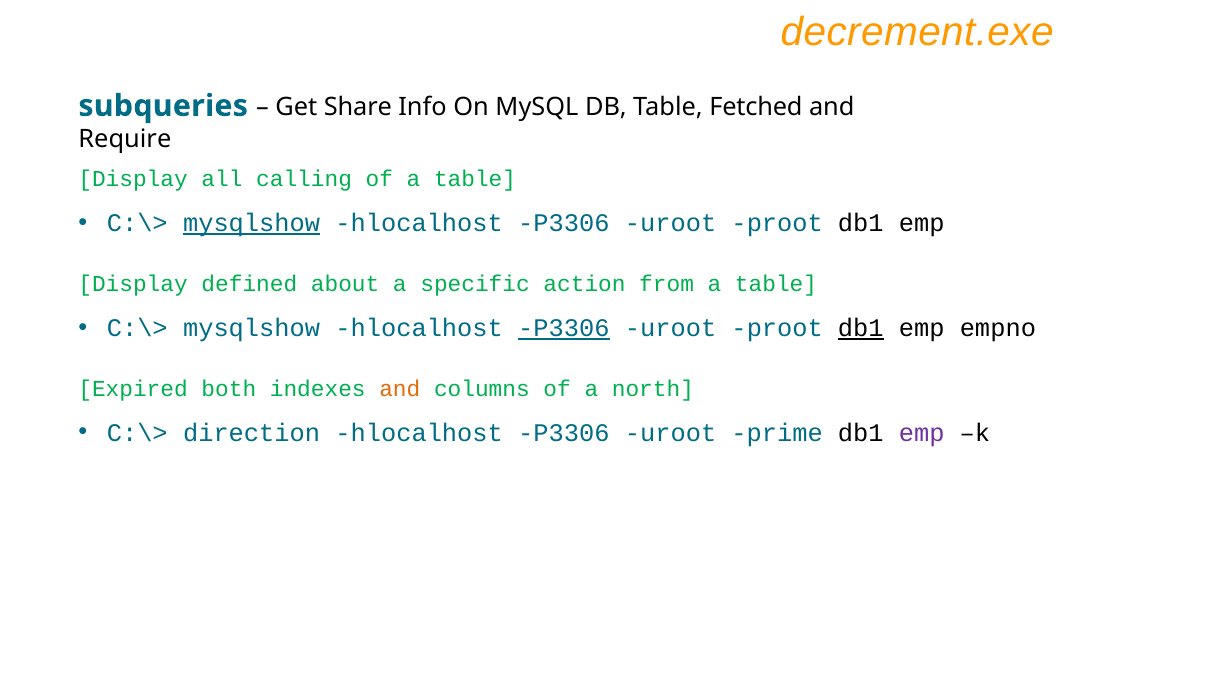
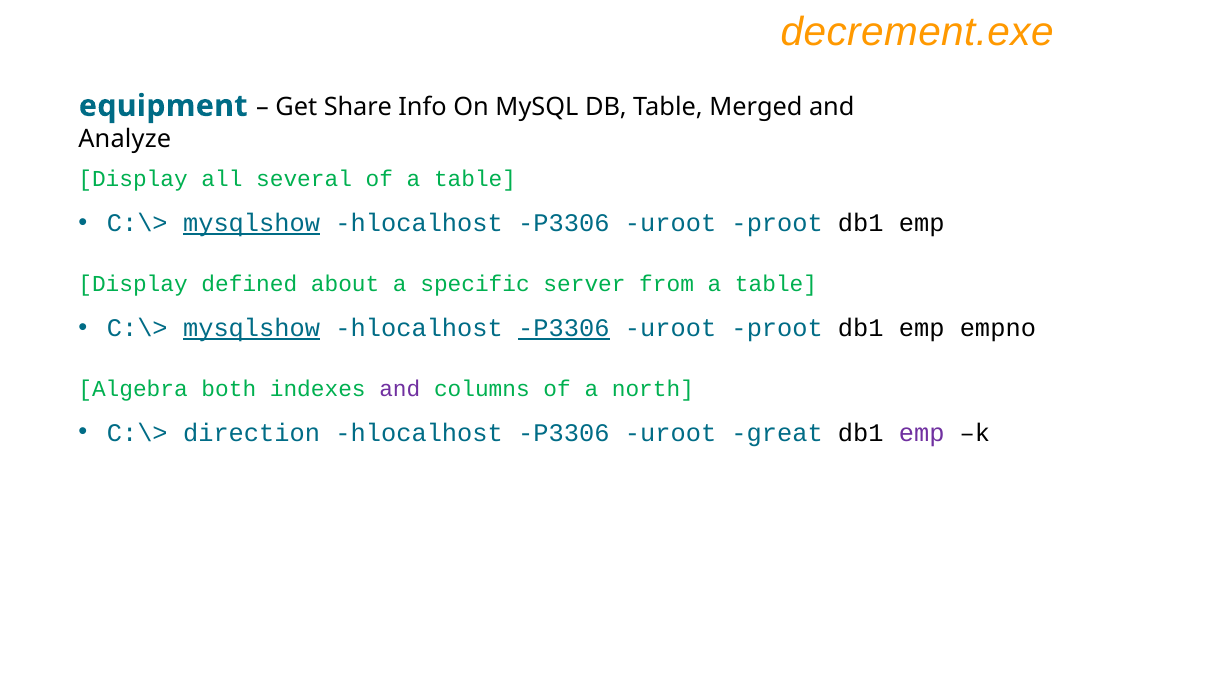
subqueries: subqueries -> equipment (163, 106)
Fetched: Fetched -> Merged (756, 108)
Require: Require -> Analyze (125, 139)
calling: calling -> several (304, 179)
action: action -> server (585, 284)
mysqlshow underline: none -> present (252, 328)
db1 underline: present -> none (861, 328)
Expired: Expired -> Algebra (133, 389)
and colour: orange -> purple (400, 389)
prime: prime -> great (777, 433)
